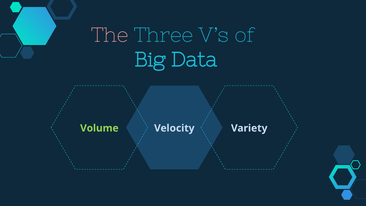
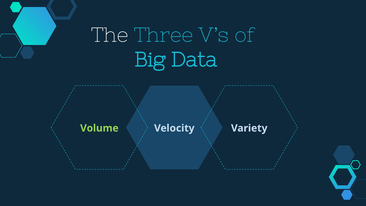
The colour: pink -> white (110, 35)
